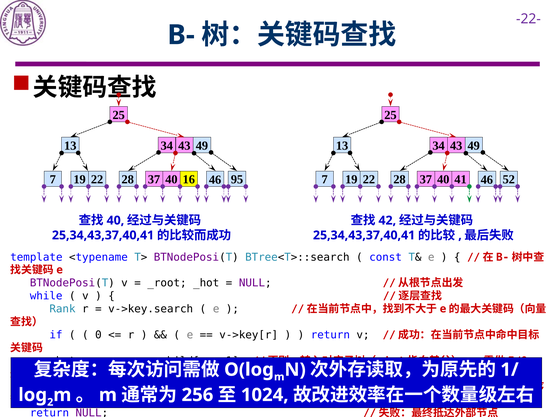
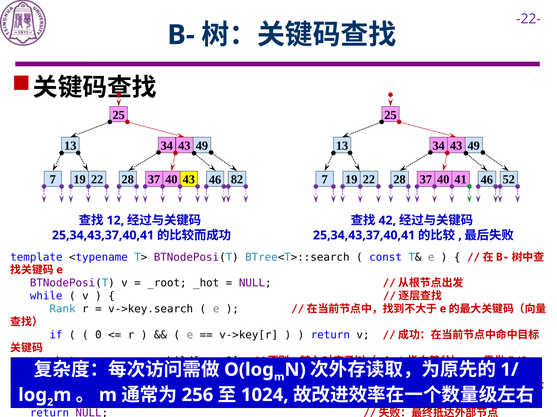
40 16: 16 -> 43 (189, 180)
95: 95 -> 82 (237, 180)
40: 40 -> 12 (115, 221)
